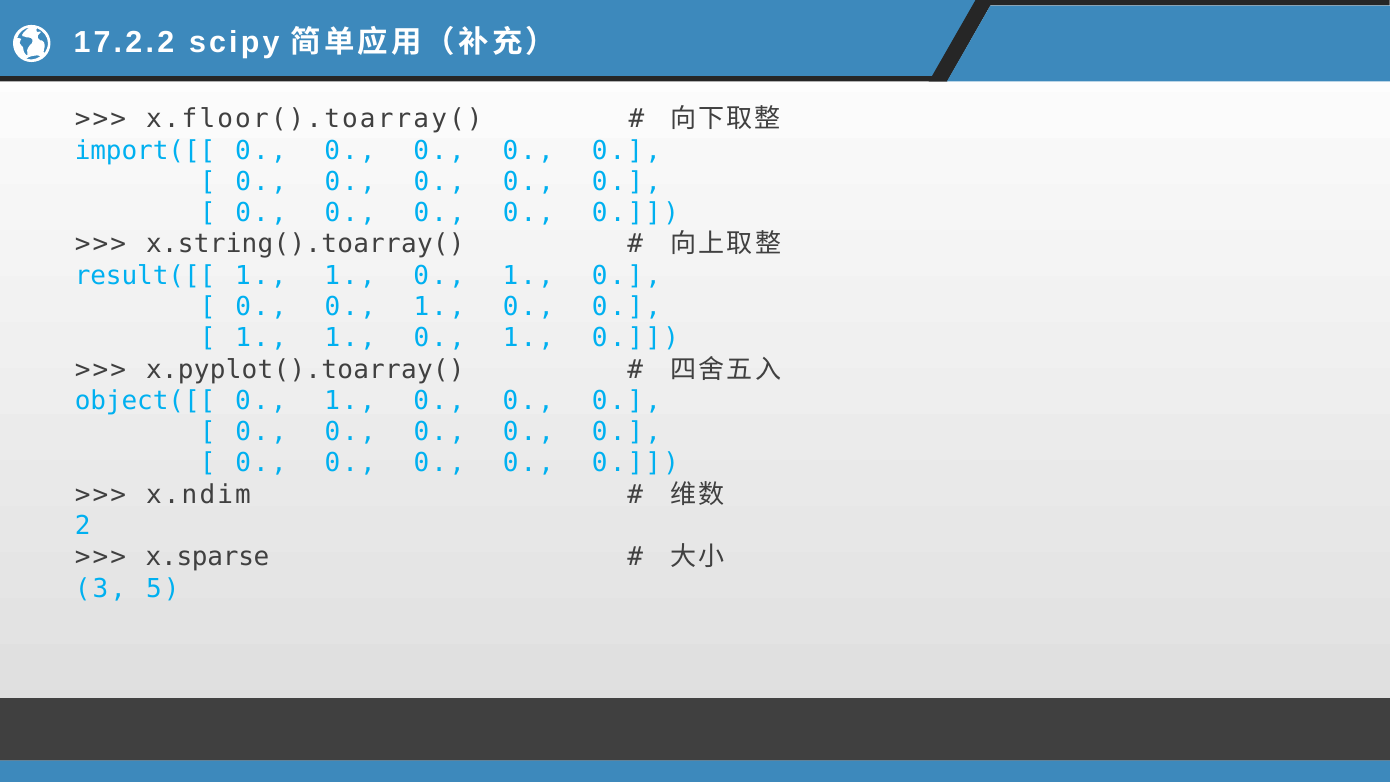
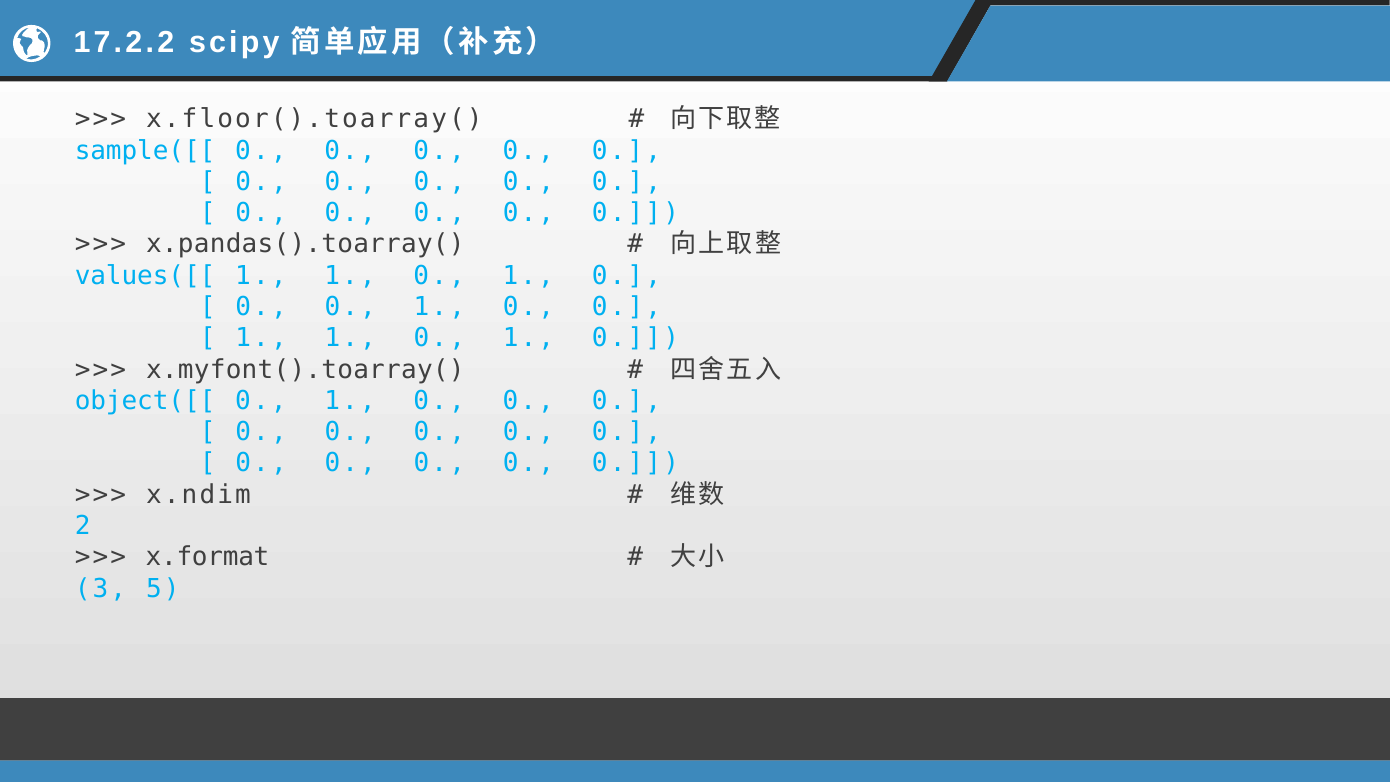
import([[: import([[ -> sample([[ (145, 151)
x.string().toarray(: x.string().toarray( -> x.pandas().toarray( (305, 244)
result([[: result([[ -> values([[ (145, 276)
x.pyplot().toarray(: x.pyplot().toarray( -> x.myfont().toarray( (305, 369)
x.sparse: x.sparse -> x.format (208, 557)
